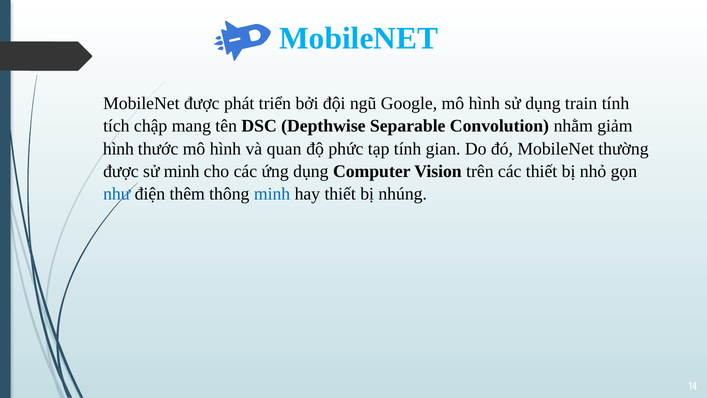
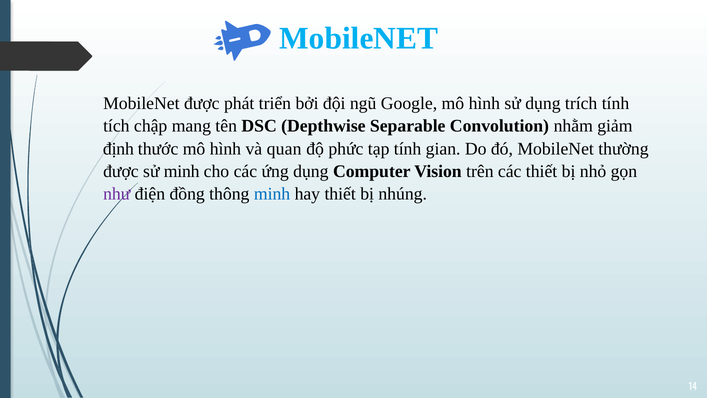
train: train -> trích (581, 103)
hình: hình -> định (118, 149)
như colour: blue -> purple (117, 194)
thêm: thêm -> đồng (187, 194)
